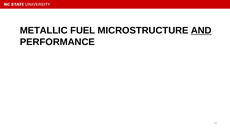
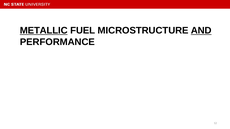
METALLIC underline: none -> present (44, 31)
